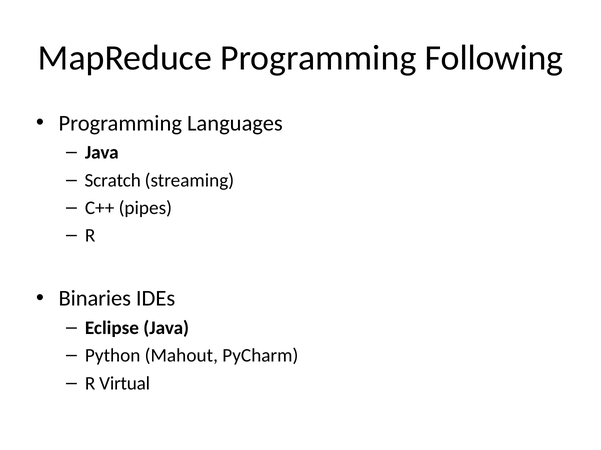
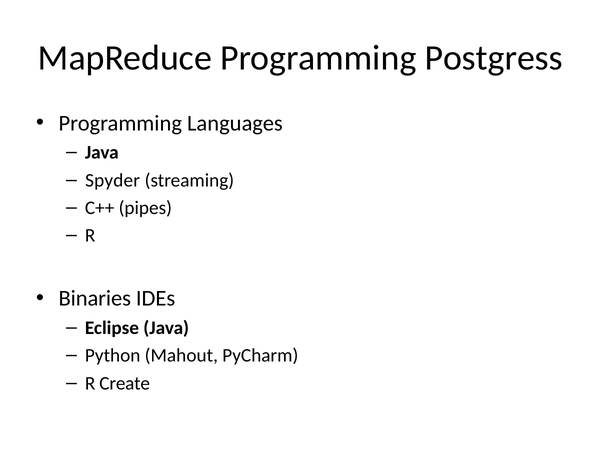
Following: Following -> Postgress (494, 58)
Scratch: Scratch -> Spyder (113, 180)
Virtual: Virtual -> Create (125, 384)
